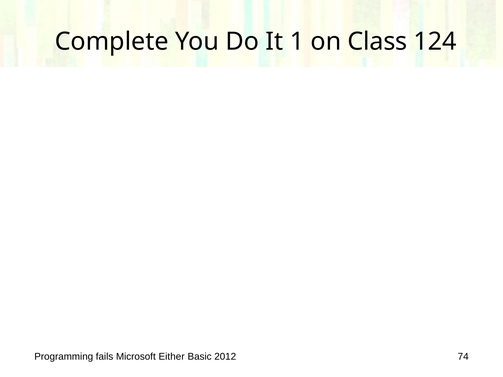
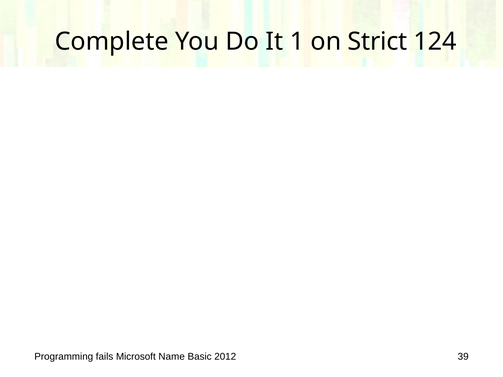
Class: Class -> Strict (377, 42)
Either: Either -> Name (172, 357)
74: 74 -> 39 (463, 357)
